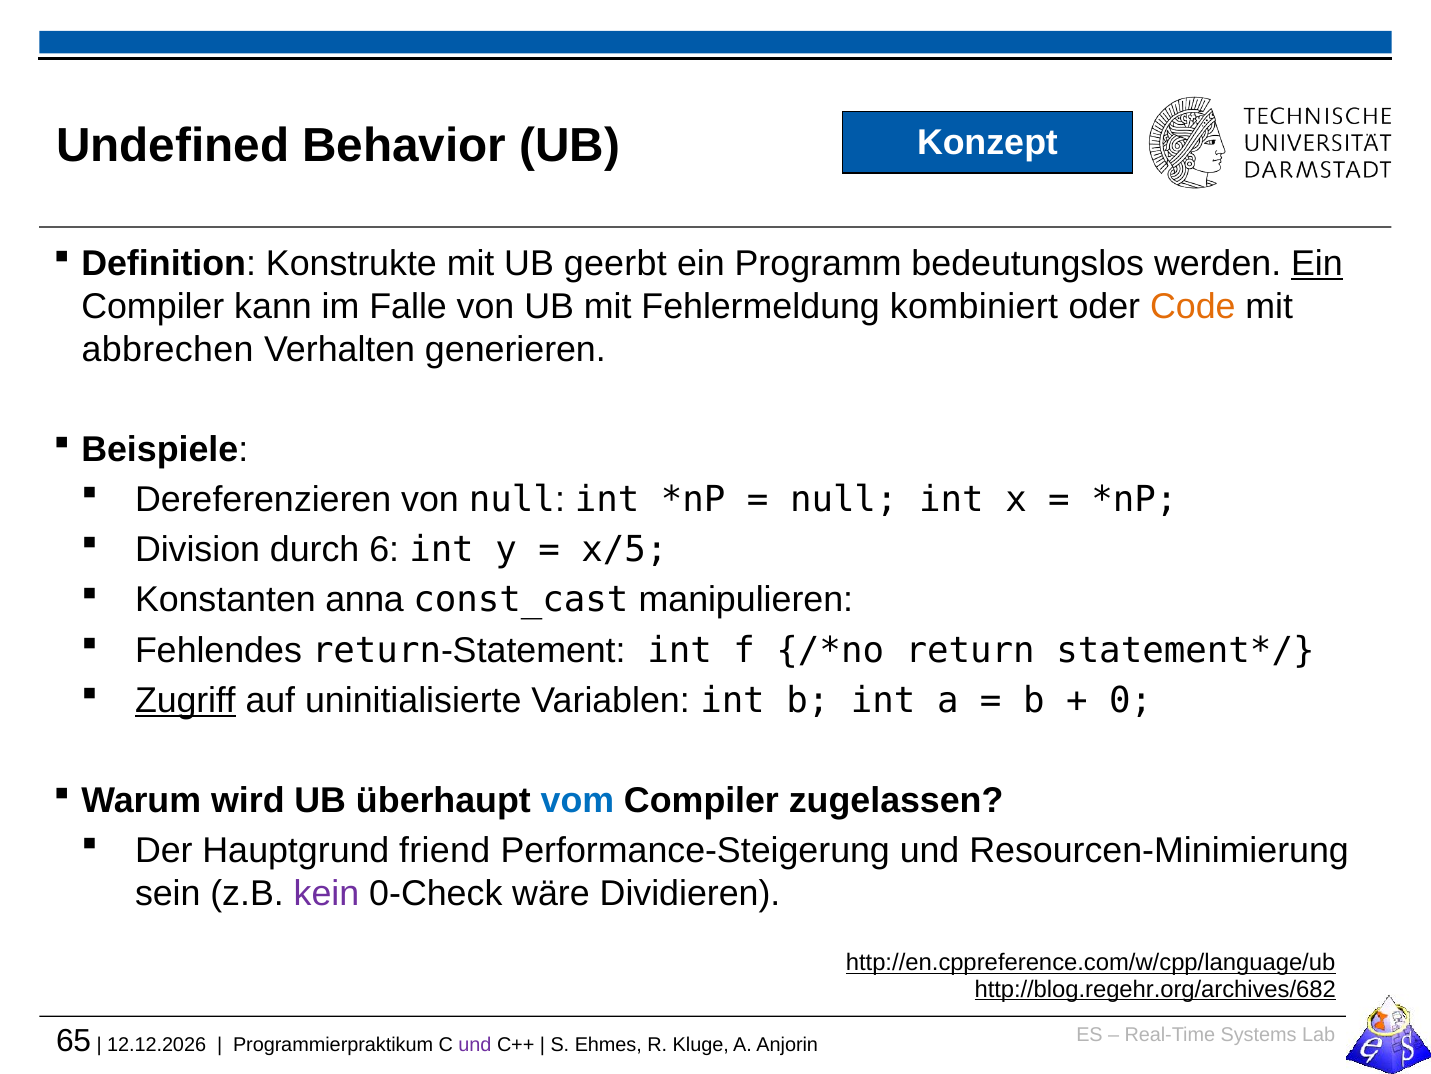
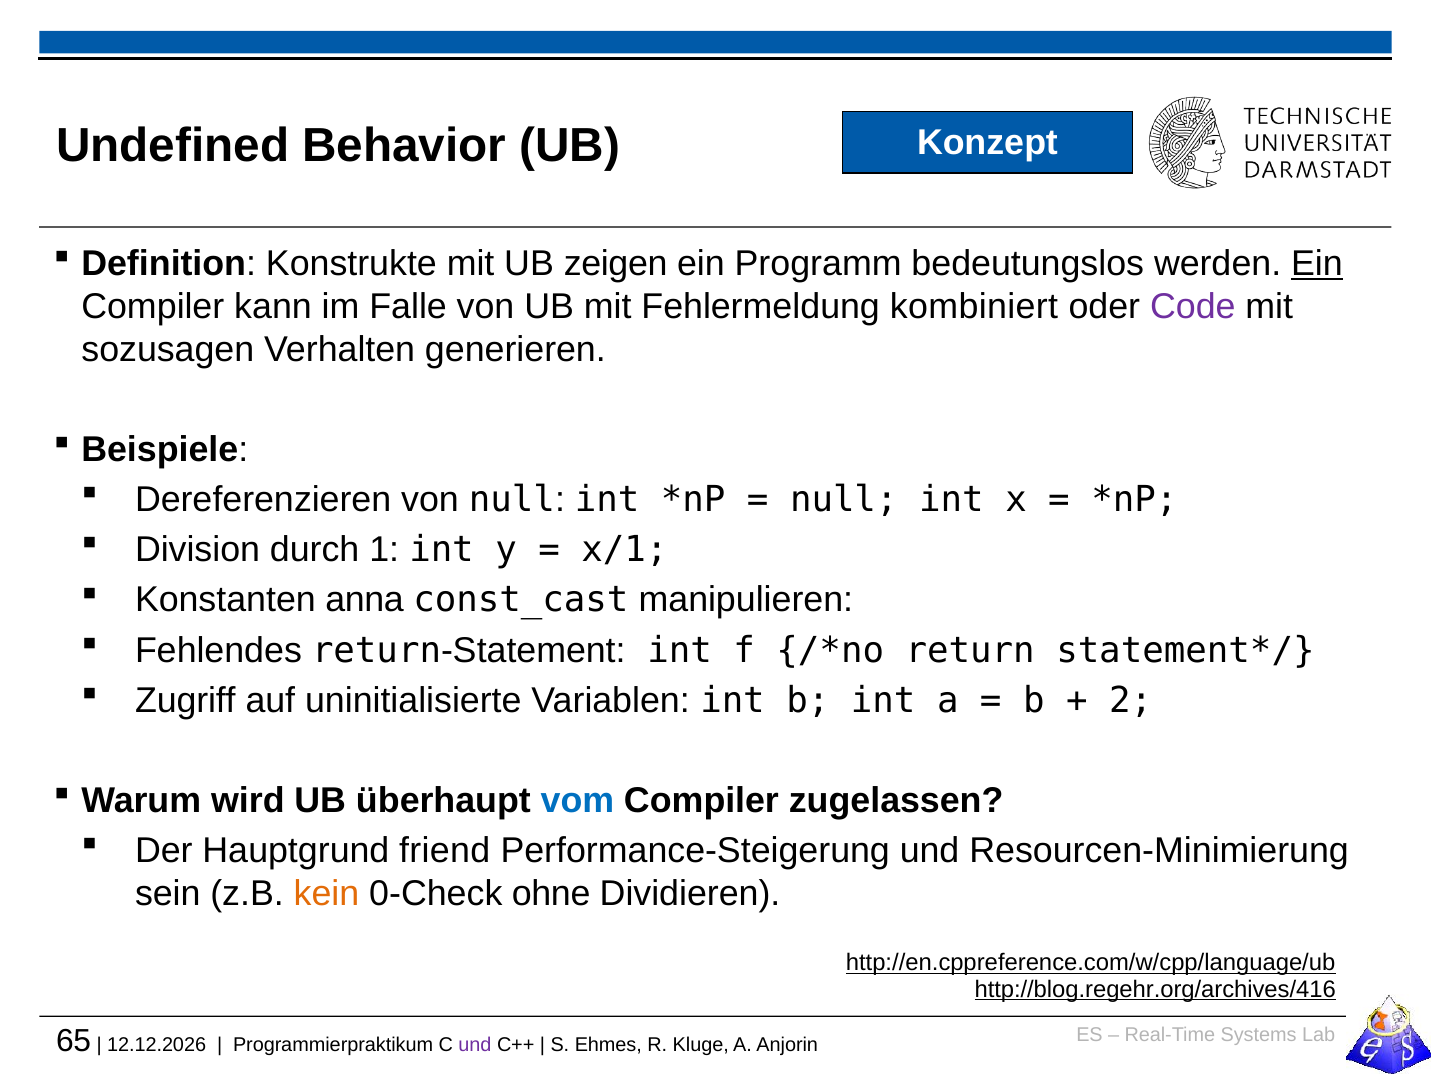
geerbt: geerbt -> zeigen (616, 263)
Code colour: orange -> purple (1193, 306)
abbrechen: abbrechen -> sozusagen (168, 349)
6: 6 -> 1 (384, 550)
x/5: x/5 -> x/1 (624, 550)
Zugriff underline: present -> none (185, 700)
0: 0 -> 2 (1131, 700)
kein colour: purple -> orange (326, 893)
wäre: wäre -> ohne (551, 893)
http://blog.regehr.org/archives/682: http://blog.regehr.org/archives/682 -> http://blog.regehr.org/archives/416 (1155, 989)
